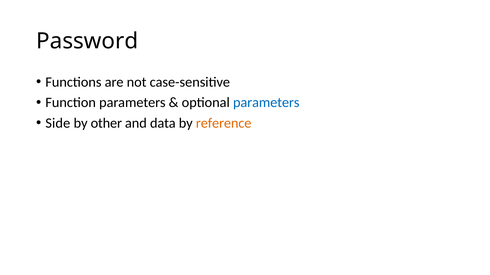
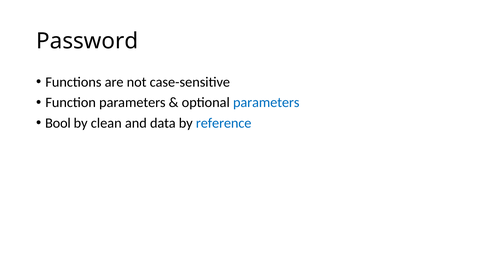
Side: Side -> Bool (58, 123)
other: other -> clean (106, 123)
reference colour: orange -> blue (224, 123)
